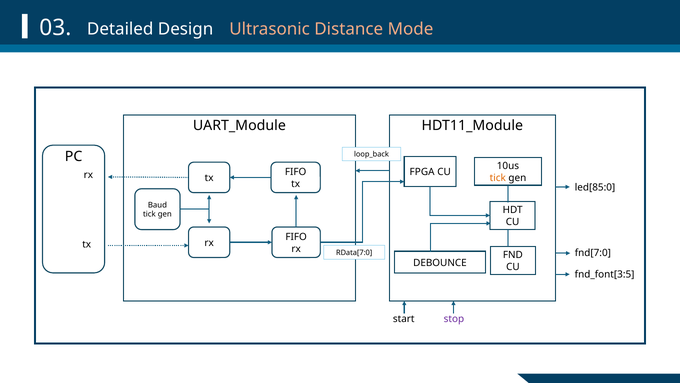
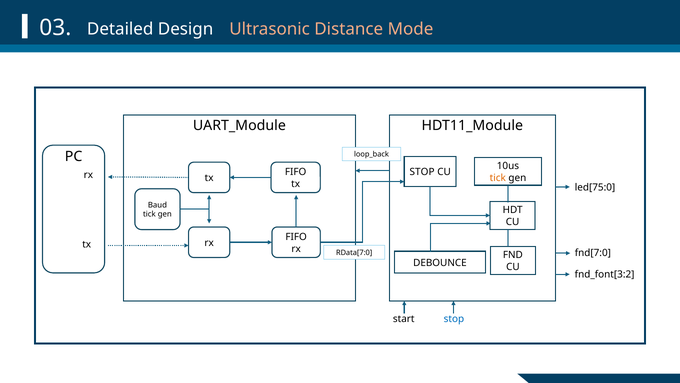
FPGA: FPGA -> STOP (422, 172)
led[85:0: led[85:0 -> led[75:0 (595, 187)
fnd_font[3:5: fnd_font[3:5 -> fnd_font[3:2 (605, 274)
stop colour: purple -> blue (454, 319)
